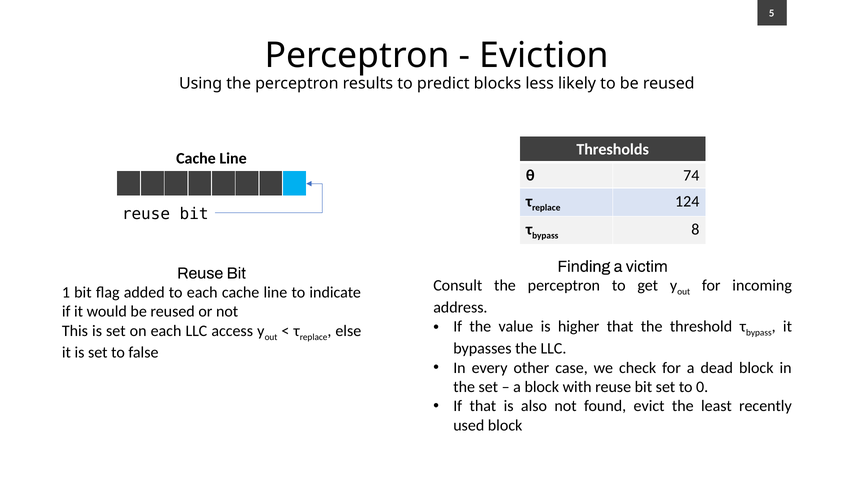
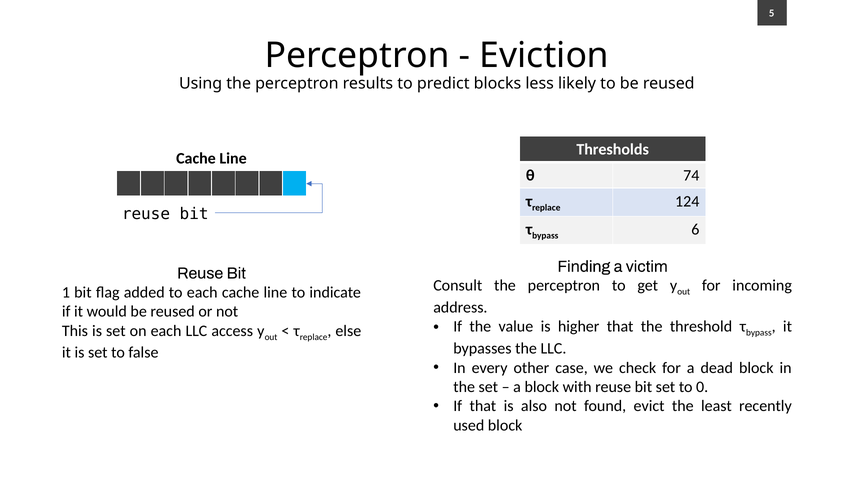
8: 8 -> 6 (695, 230)
